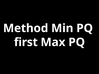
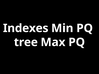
Method: Method -> Indexes (26, 28)
first: first -> tree (26, 42)
